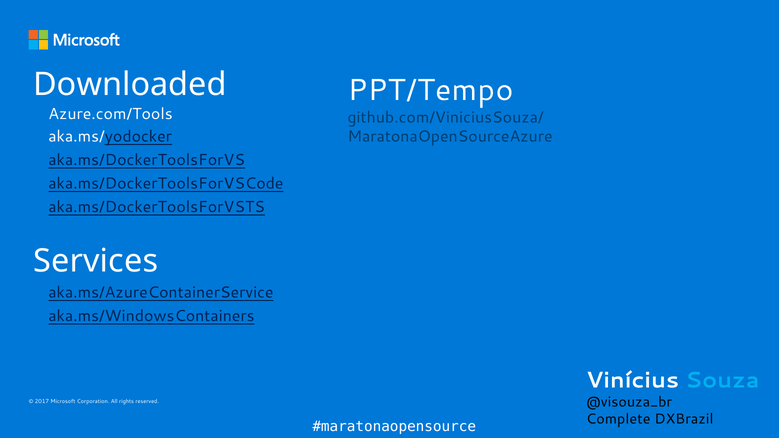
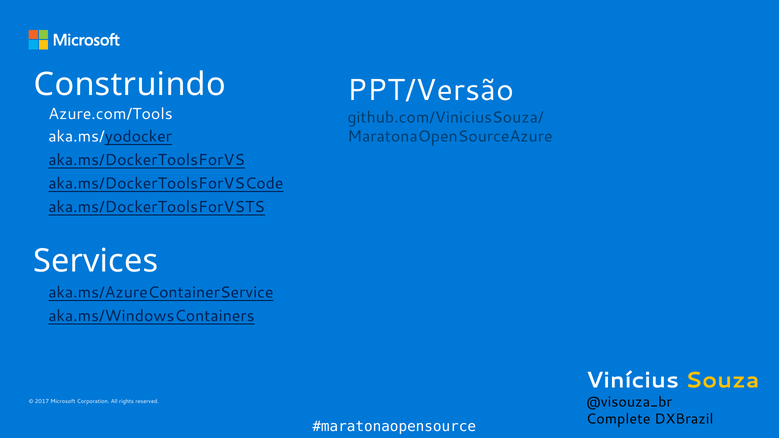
Downloaded: Downloaded -> Construindo (130, 85)
PPT/Tempo: PPT/Tempo -> PPT/Versão (431, 90)
Souza colour: light blue -> yellow (722, 380)
